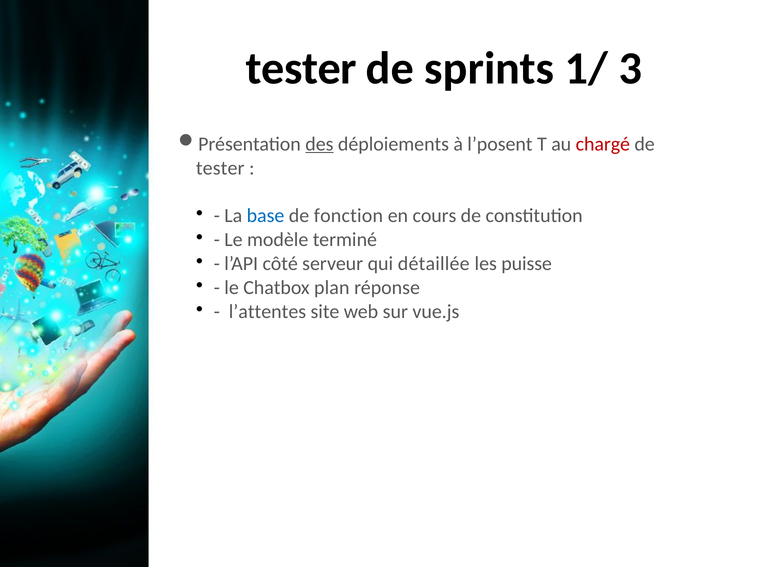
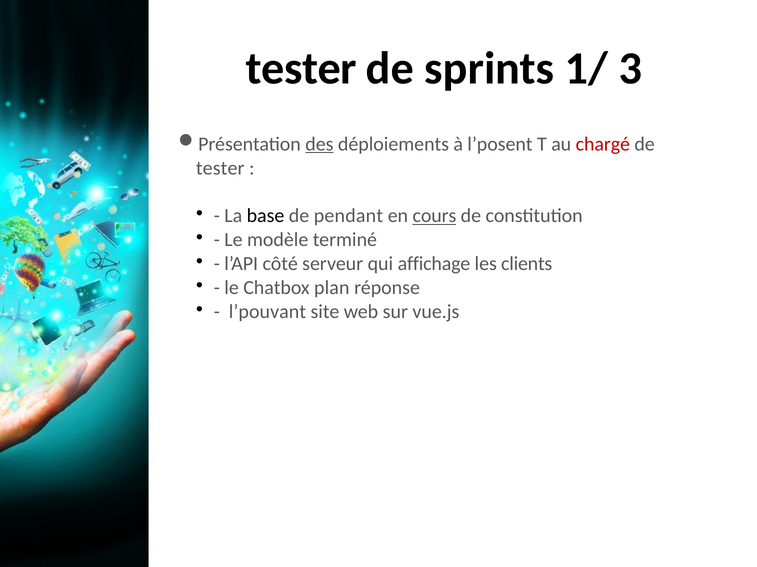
base colour: blue -> black (266, 216)
fonction: fonction -> pendant (348, 216)
cours underline: none -> present (434, 216)
détaillée: détaillée -> affichage (434, 264)
puisse: puisse -> clients (527, 264)
l’attentes: l’attentes -> l’pouvant (267, 312)
